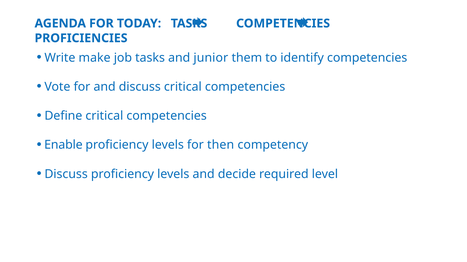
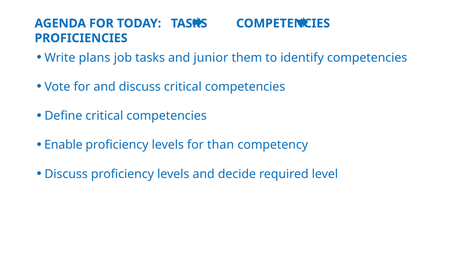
make: make -> plans (95, 58)
then: then -> than (221, 145)
